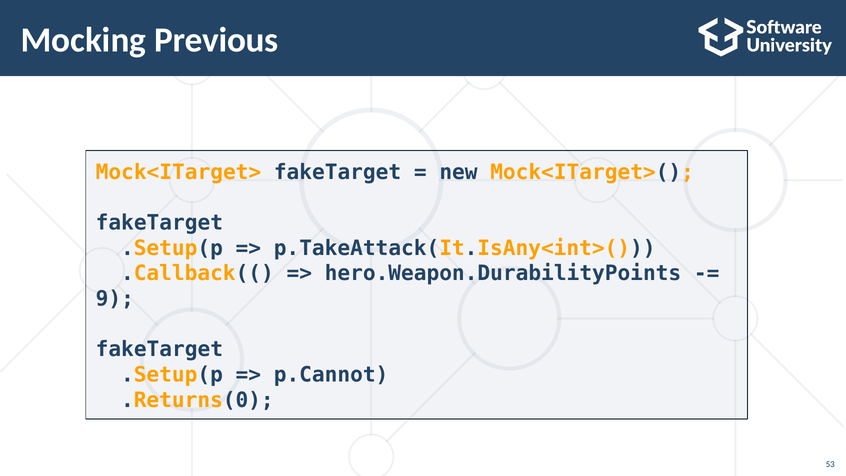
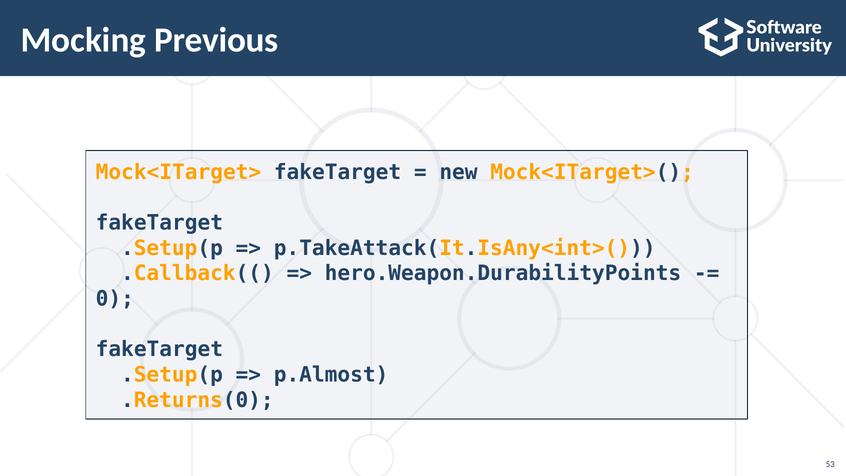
9: 9 -> 0 (115, 299)
p.Cannot: p.Cannot -> p.Almost (331, 375)
